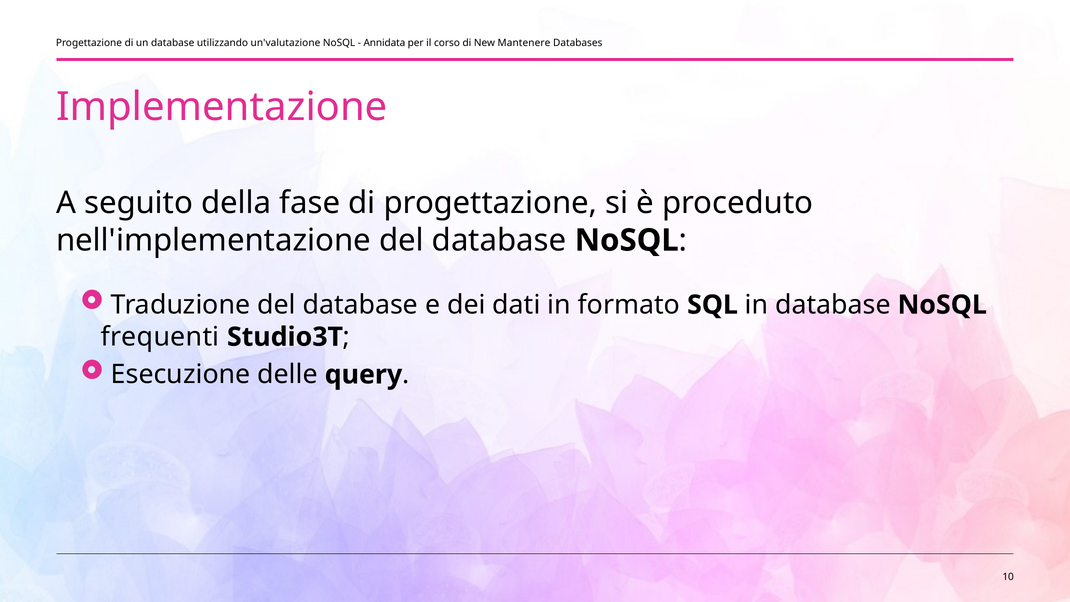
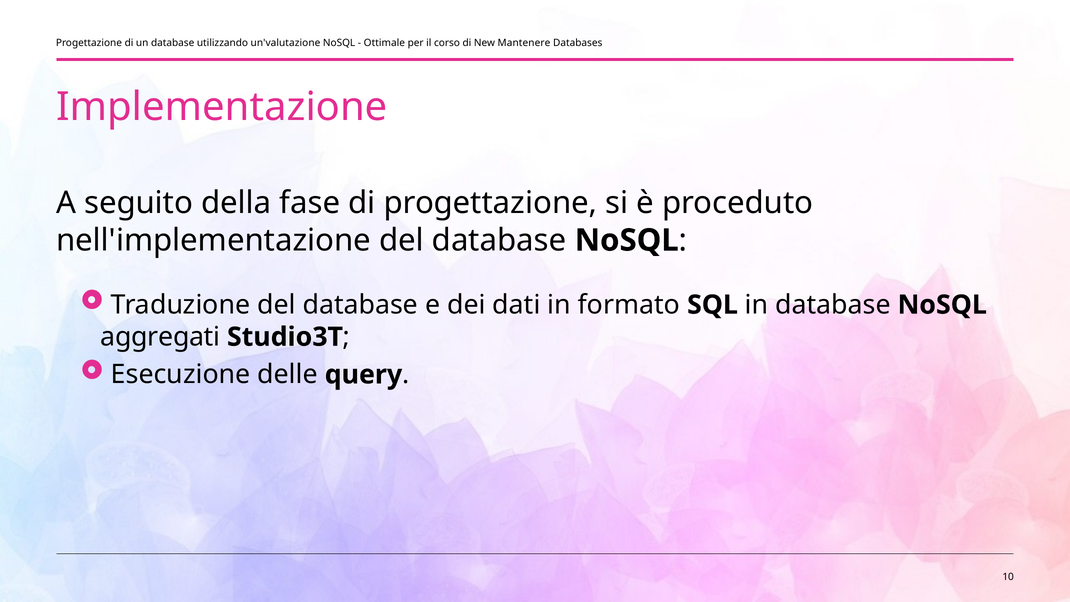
Annidata: Annidata -> Ottimale (384, 43)
frequenti: frequenti -> aggregati (160, 337)
